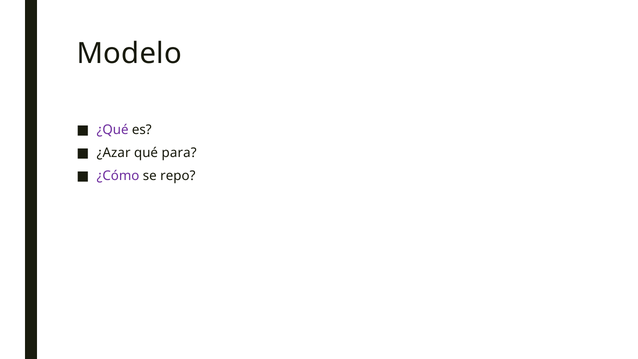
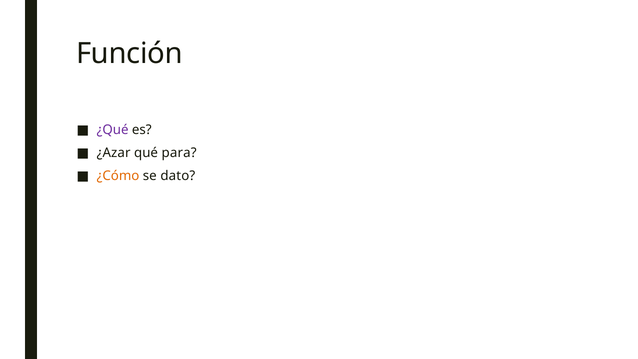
Modelo: Modelo -> Función (129, 54)
¿Cómo colour: purple -> orange (118, 176)
repo: repo -> dato (178, 176)
